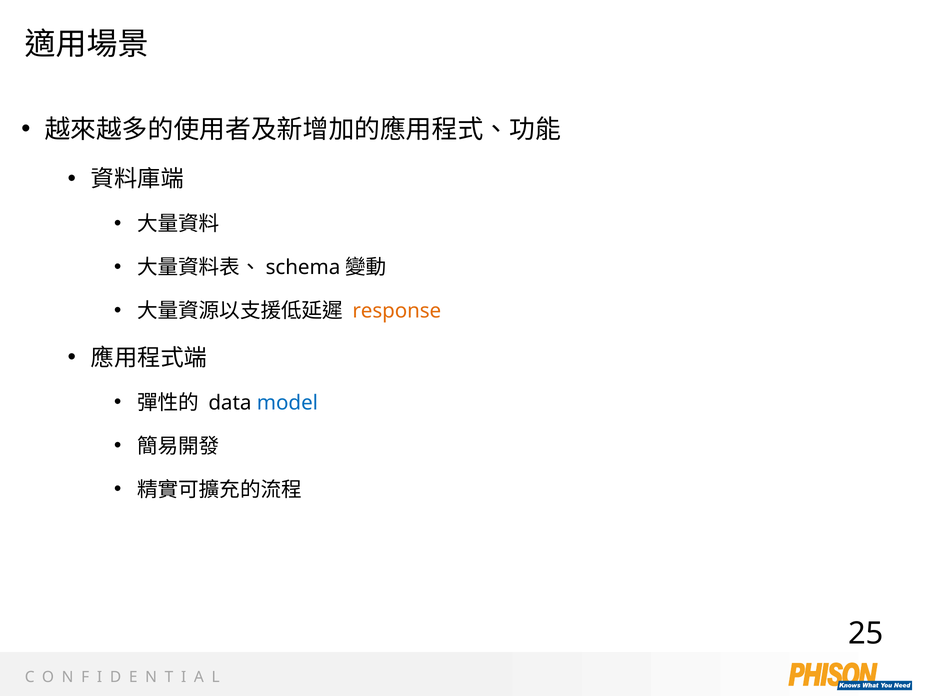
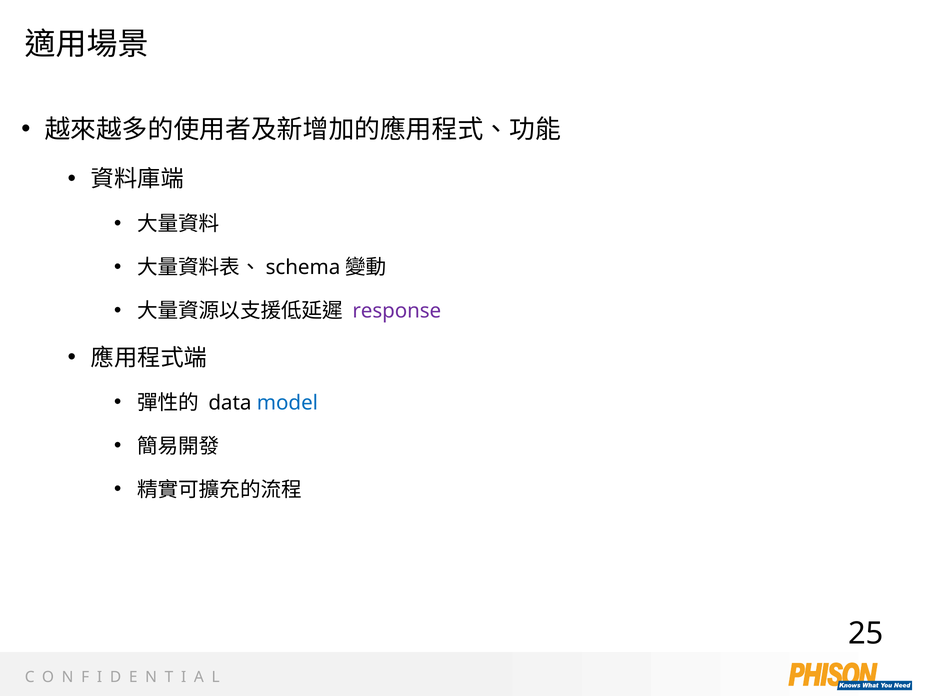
response colour: orange -> purple (397, 311)
